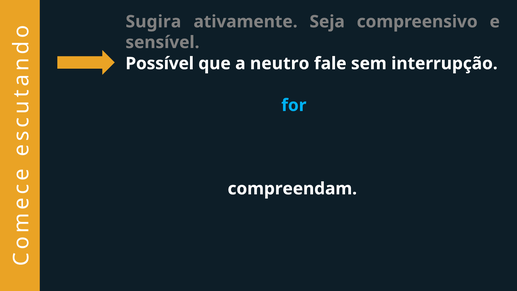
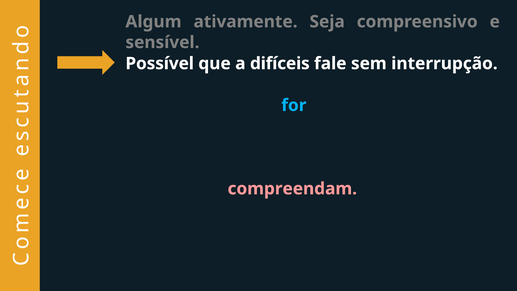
Sugira: Sugira -> Algum (153, 22)
neutro: neutro -> difíceis (280, 63)
compreendam colour: white -> pink (292, 189)
